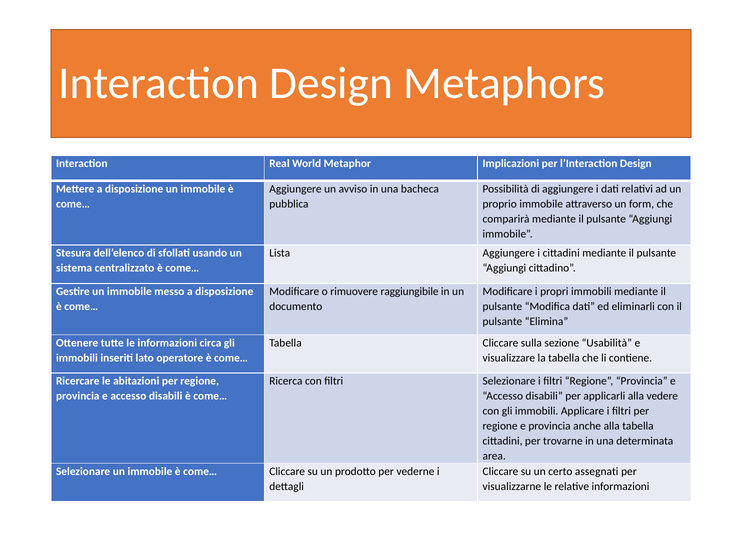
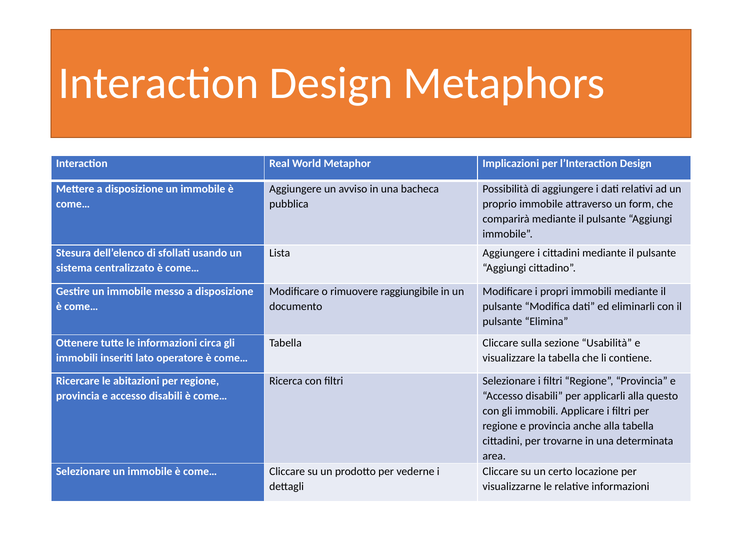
vedere: vedere -> questo (662, 396)
assegnati: assegnati -> locazione (597, 471)
